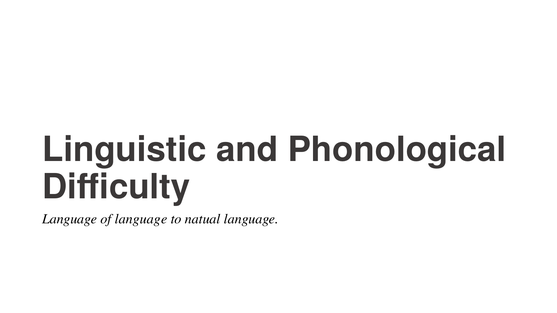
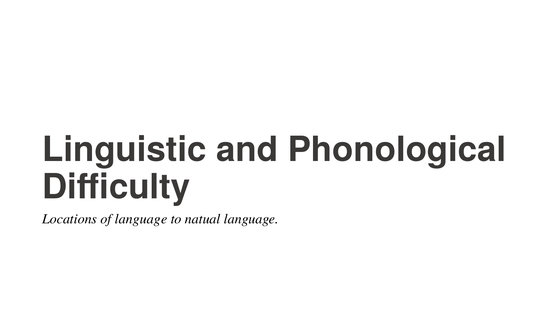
Language: Language -> Locations (70, 219)
